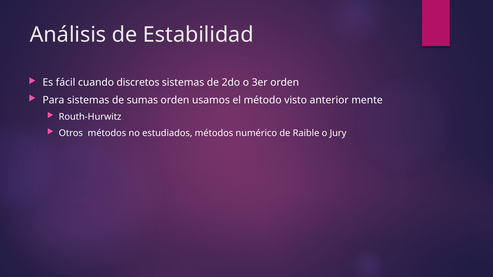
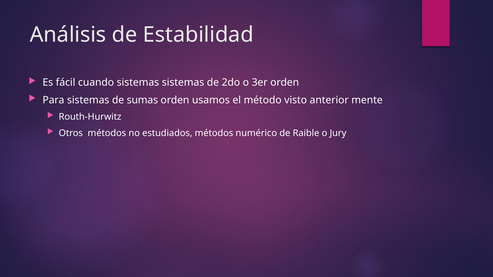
cuando discretos: discretos -> sistemas (138, 83)
